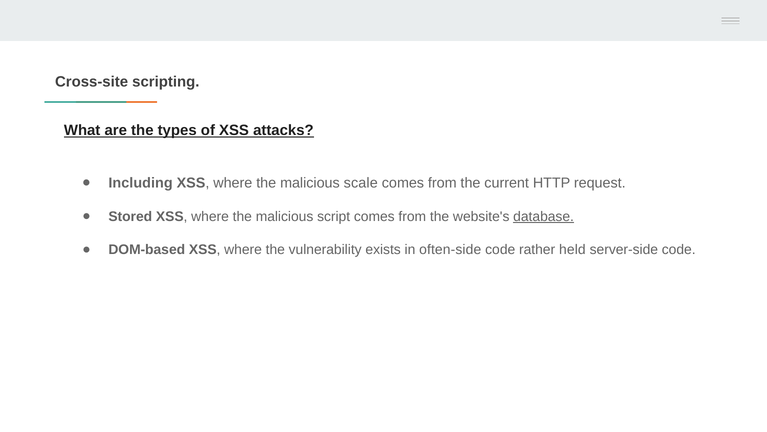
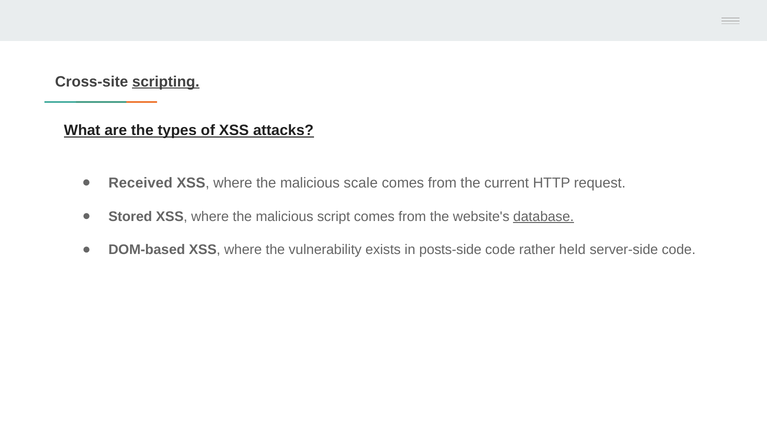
scripting underline: none -> present (166, 82)
Including: Including -> Received (141, 183)
often-side: often-side -> posts-side (450, 249)
